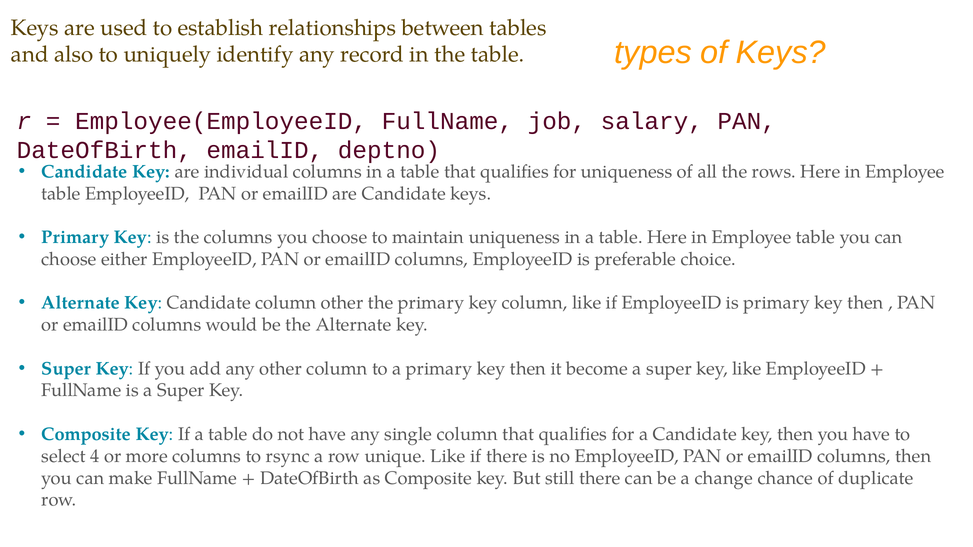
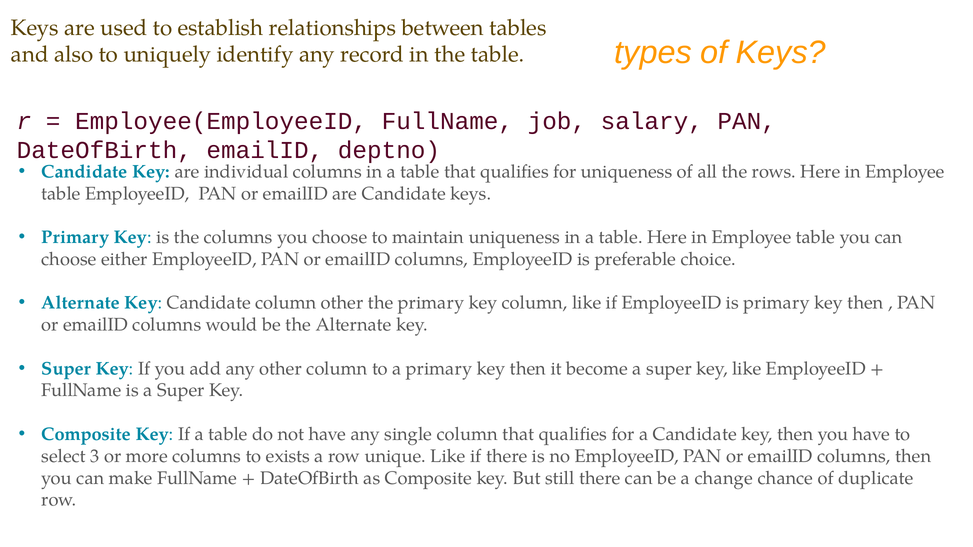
4: 4 -> 3 (95, 456)
rsync: rsync -> exists (288, 456)
